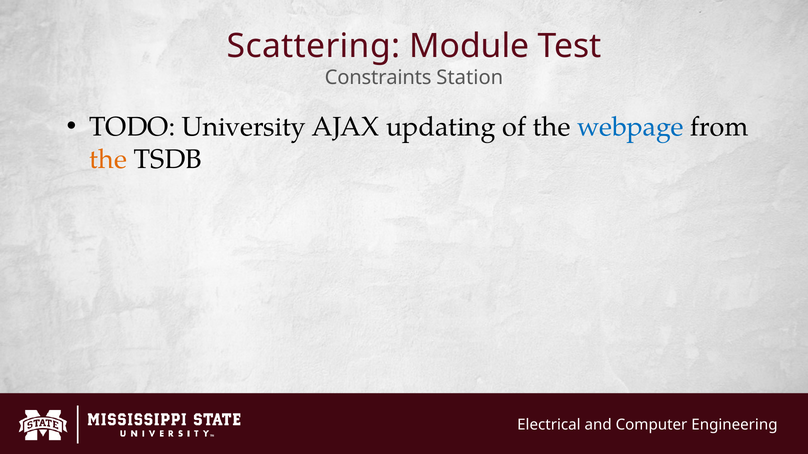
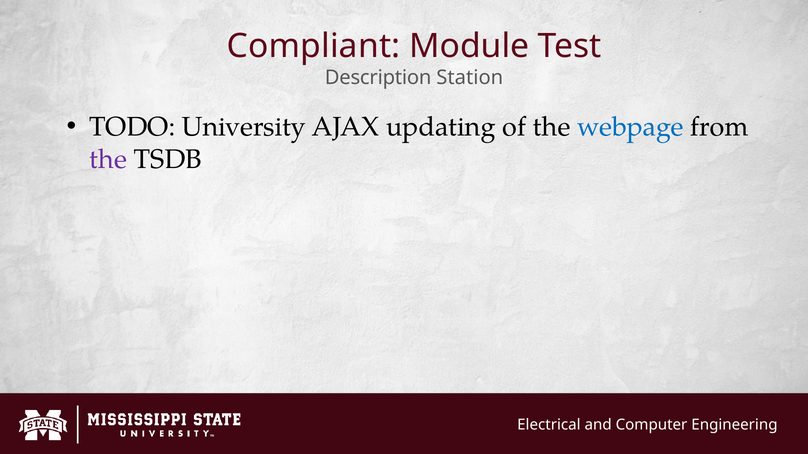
Scattering: Scattering -> Compliant (314, 46)
Constraints: Constraints -> Description (378, 78)
the colour: orange -> purple (108, 159)
